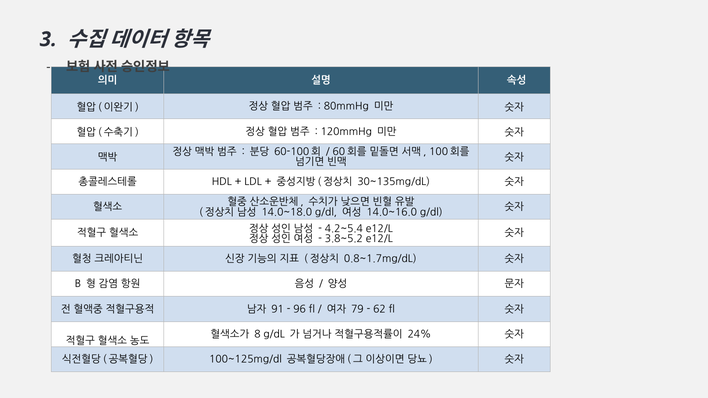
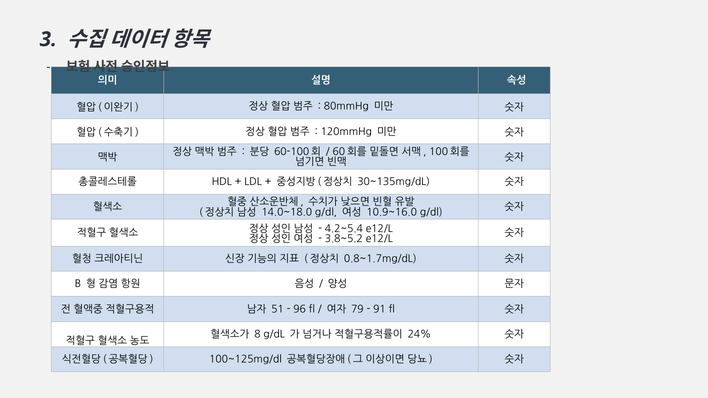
14.0~16.0: 14.0~16.0 -> 10.9~16.0 (392, 212)
91: 91 -> 51 (278, 309)
62: 62 -> 91 (379, 309)
